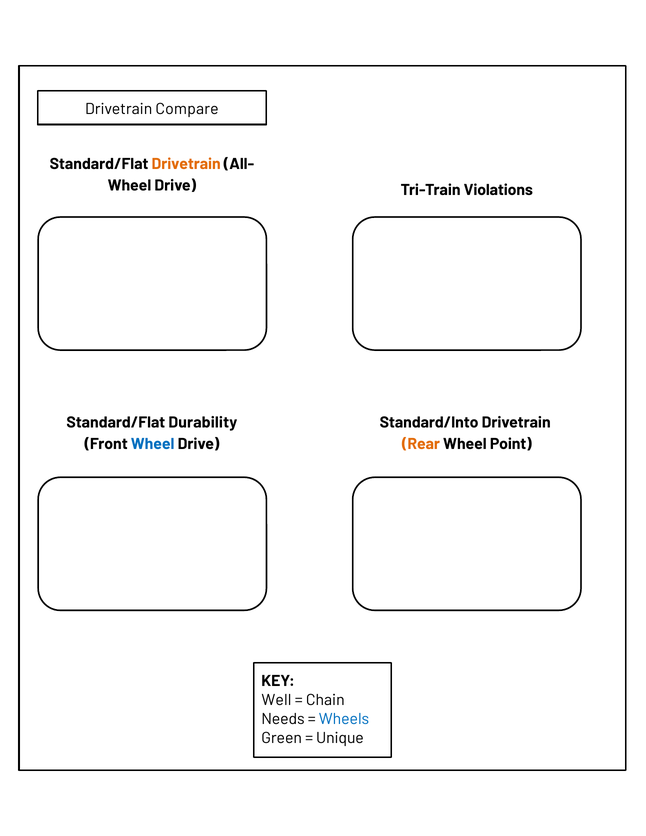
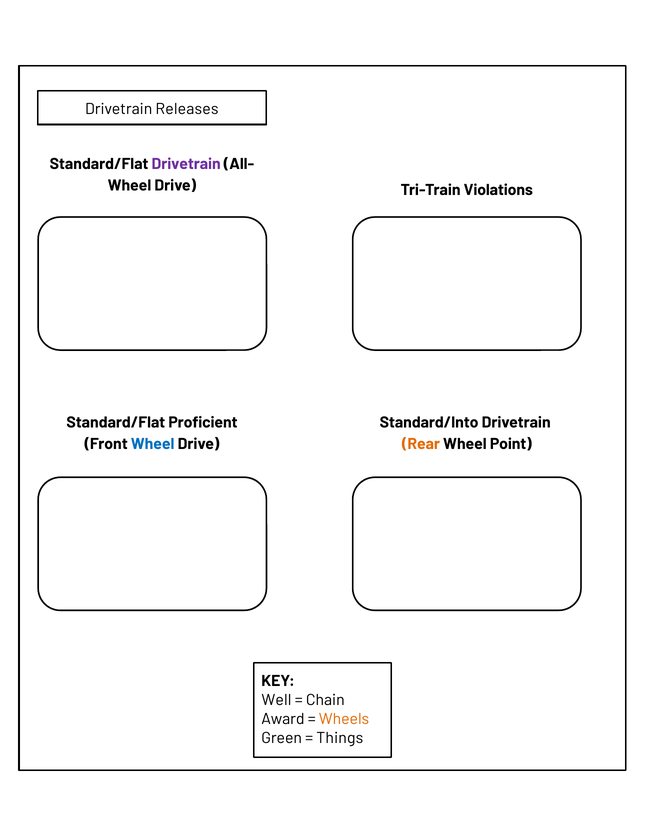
Compare: Compare -> Releases (187, 109)
Drivetrain colour: orange -> purple (186, 164)
Durability: Durability -> Proficient (203, 422)
Needs: Needs -> Award (283, 719)
Wheels colour: blue -> orange (344, 719)
Unique: Unique -> Things (340, 738)
